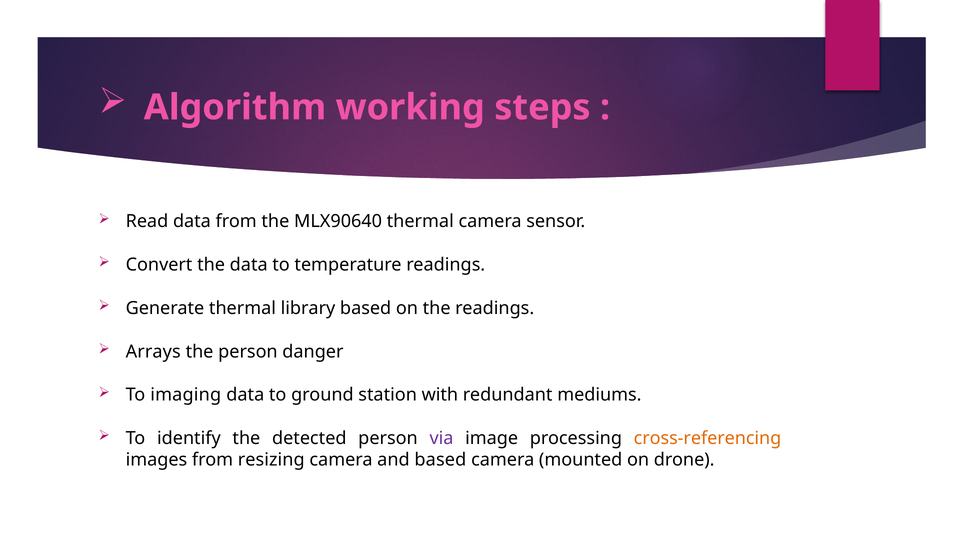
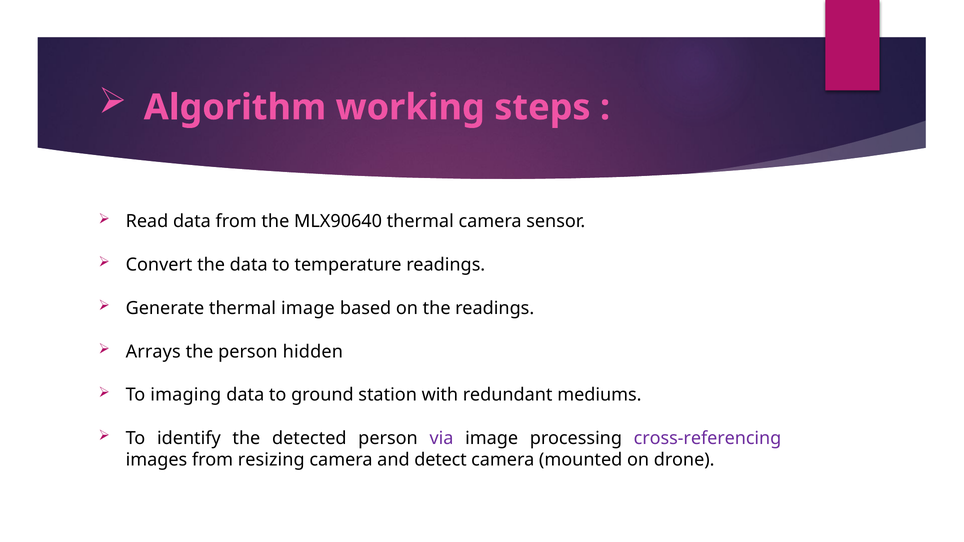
thermal library: library -> image (308, 308)
danger: danger -> hidden (313, 352)
cross-referencing colour: orange -> purple (707, 438)
and based: based -> detect (441, 460)
